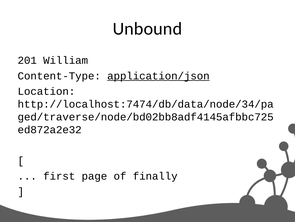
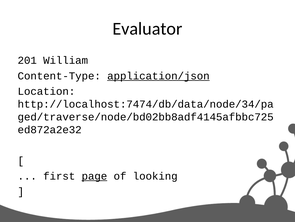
Unbound: Unbound -> Evaluator (147, 29)
page underline: none -> present (94, 176)
finally: finally -> looking (155, 176)
